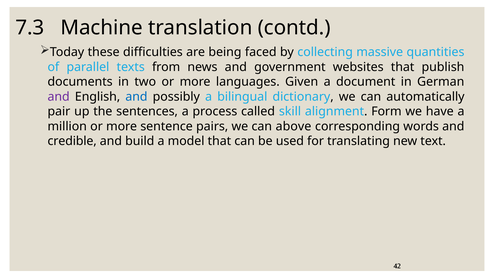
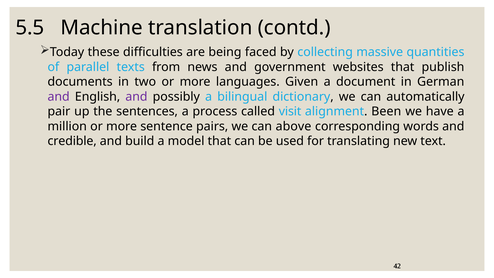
7.3: 7.3 -> 5.5 (30, 28)
and colour: blue -> purple (136, 97)
skill: skill -> visit (290, 111)
Form: Form -> Been (386, 111)
